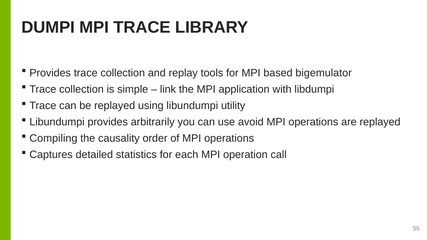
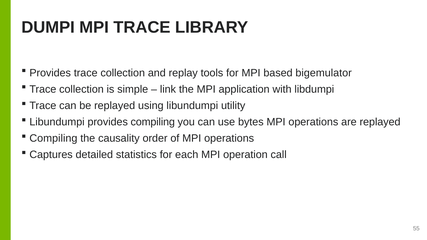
provides arbitrarily: arbitrarily -> compiling (153, 122)
avoid: avoid -> bytes (251, 122)
